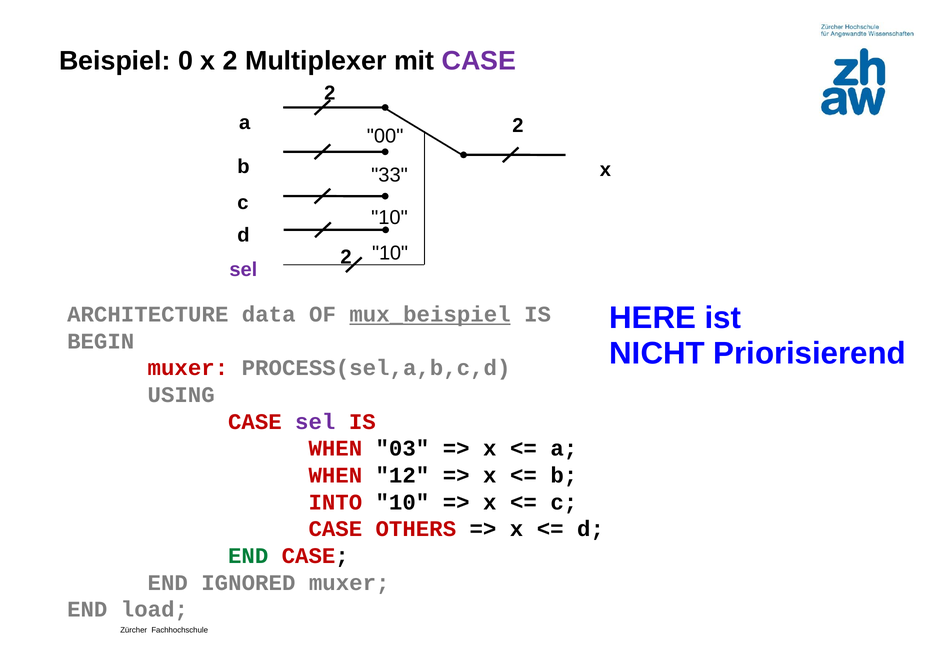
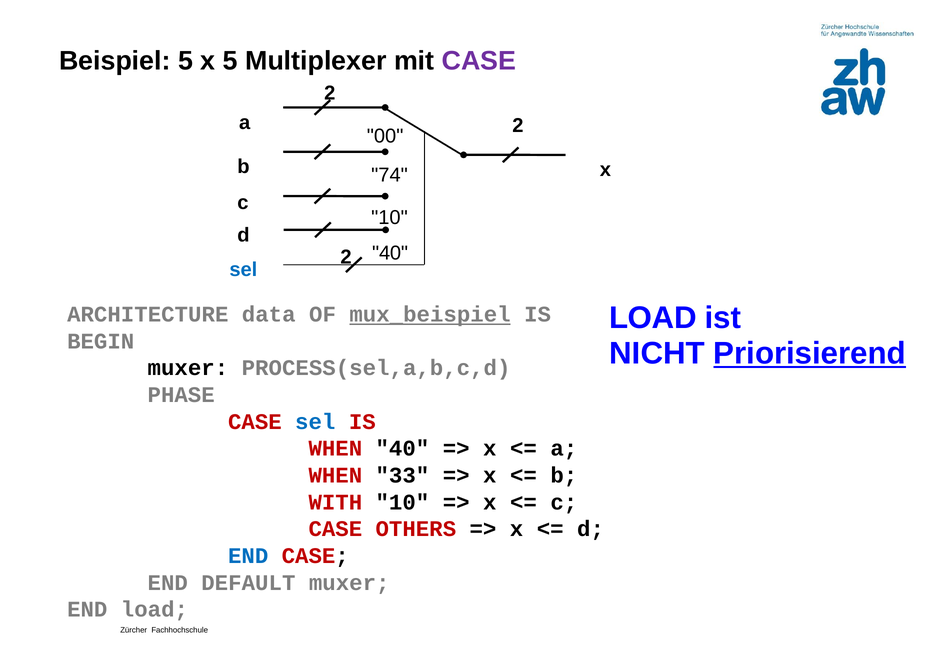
Beispiel 0: 0 -> 5 (186, 61)
x 2: 2 -> 5 (230, 61)
33: 33 -> 74 (390, 175)
10: 10 -> 40 (390, 253)
sel colour: purple -> blue (243, 270)
HERE: HERE -> LOAD (653, 318)
Priorisierend underline: none -> present (810, 354)
muxer colour: red -> black (188, 368)
USING: USING -> PHASE (181, 395)
sel colour: purple -> blue (315, 422)
WHEN 03: 03 -> 40 (402, 449)
12: 12 -> 33 (402, 476)
INTO: INTO -> WITH (335, 502)
END colour: green -> blue (248, 556)
IGNORED: IGNORED -> DEFAULT (248, 583)
